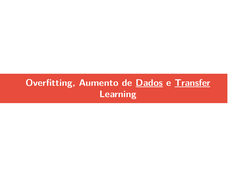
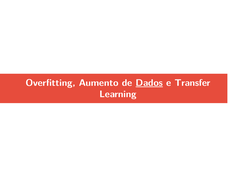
Transfer underline: present -> none (192, 83)
